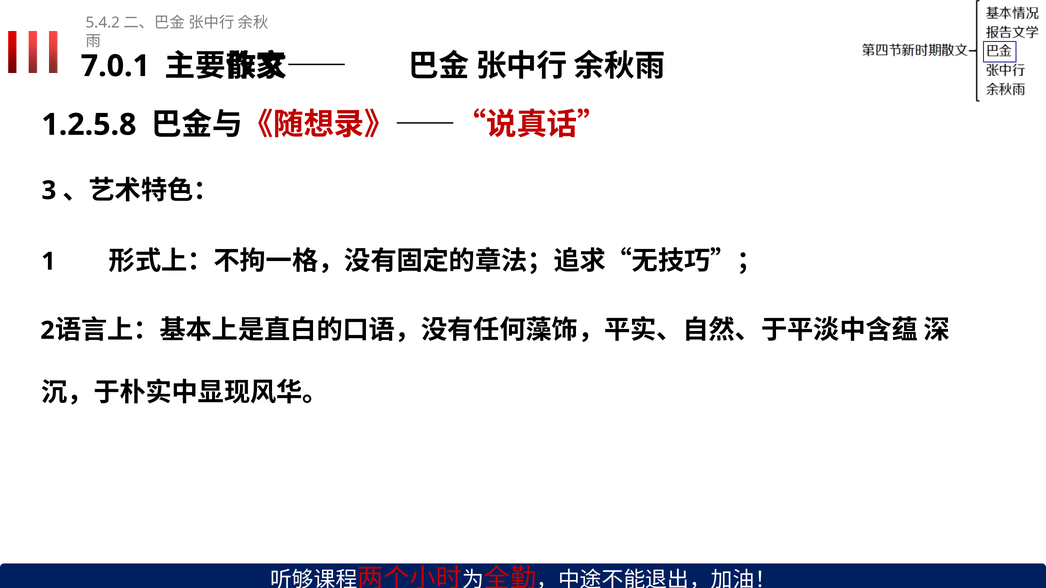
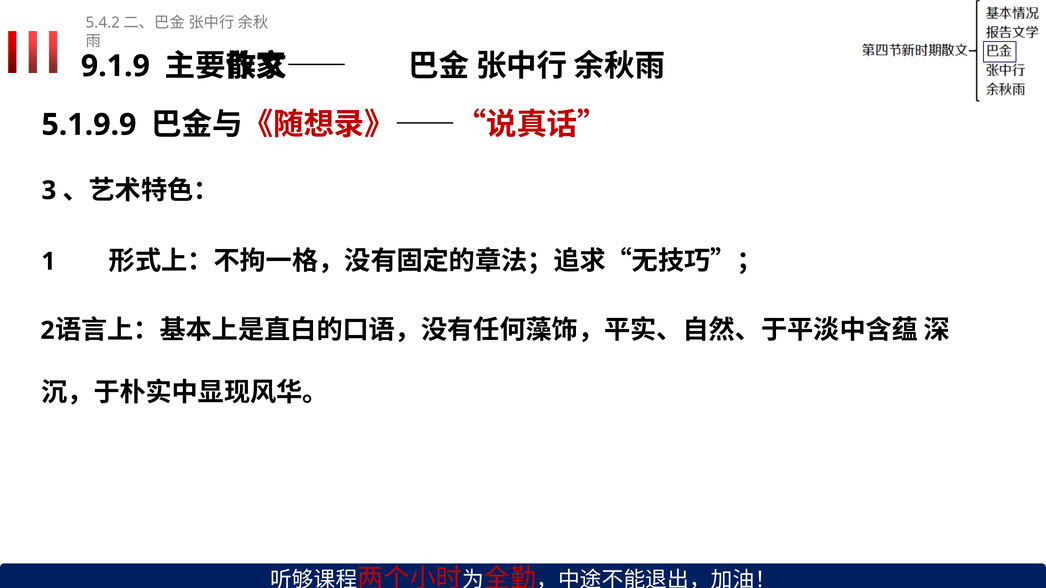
7.0.1: 7.0.1 -> 9.1.9 (115, 66)
1.2.5.8: 1.2.5.8 -> 5.1.9.9 (89, 125)
